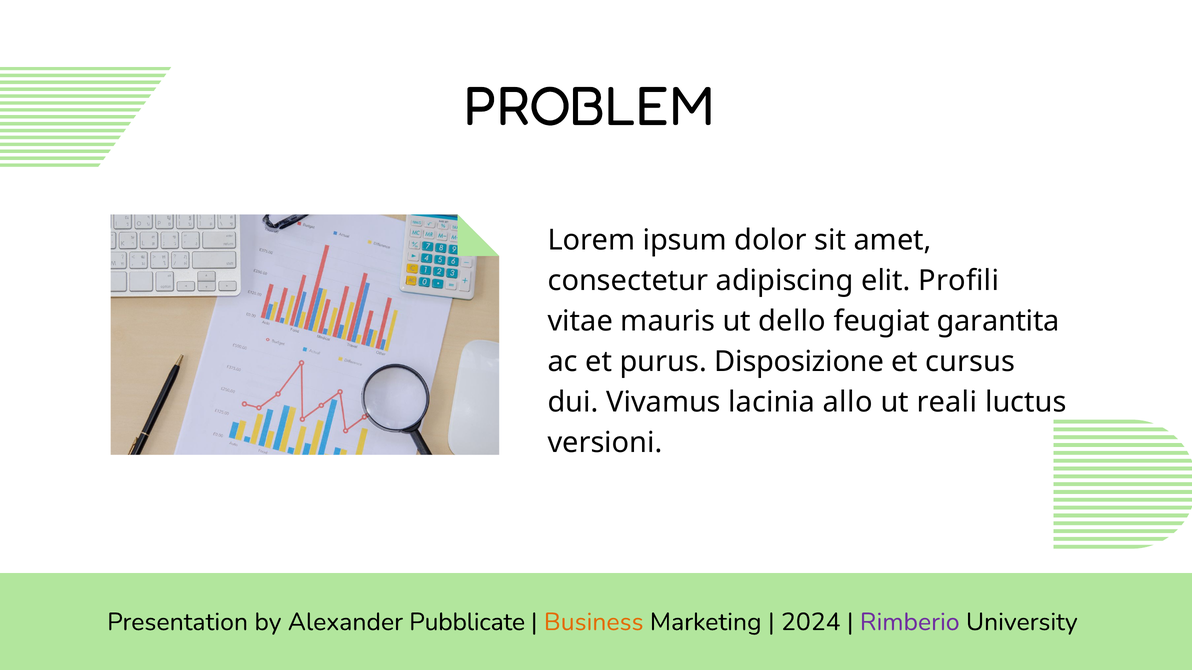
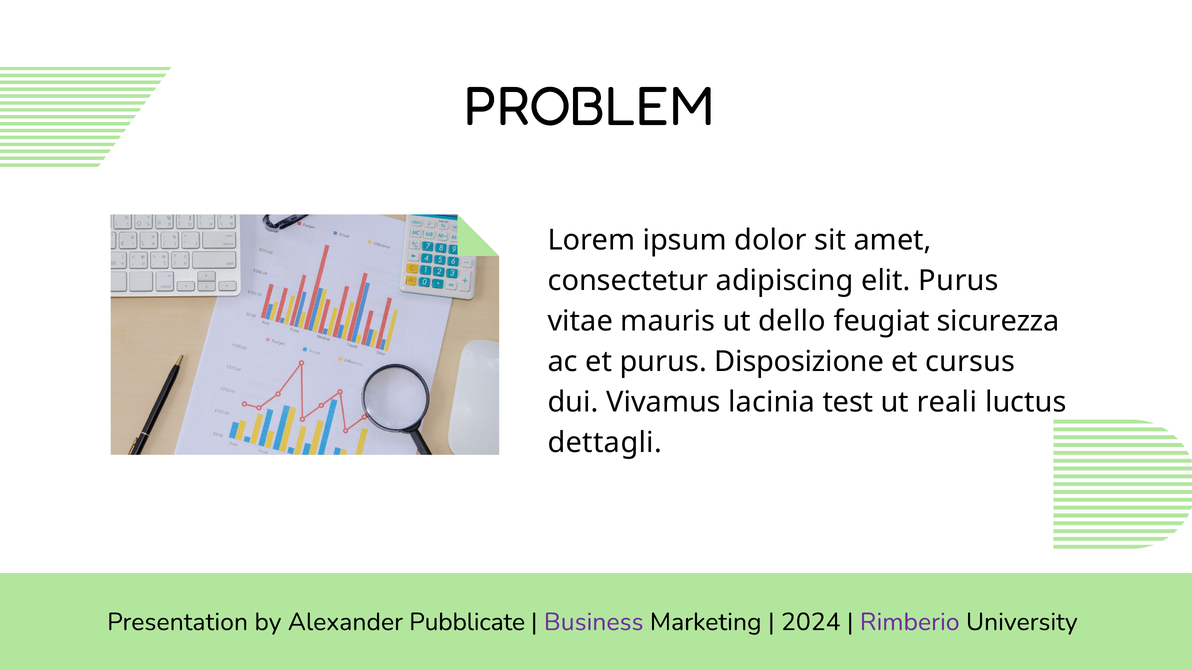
elit Profili: Profili -> Purus (959, 281)
garantita: garantita -> sicurezza (998, 321)
allo: allo -> test (848, 402)
versioni: versioni -> dettagli (605, 443)
Business colour: orange -> purple (594, 622)
